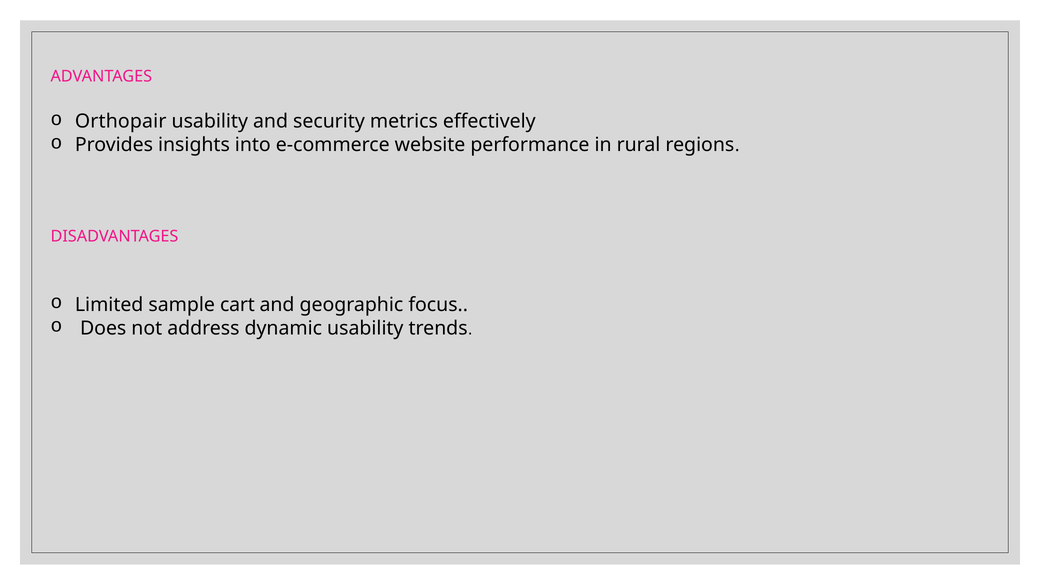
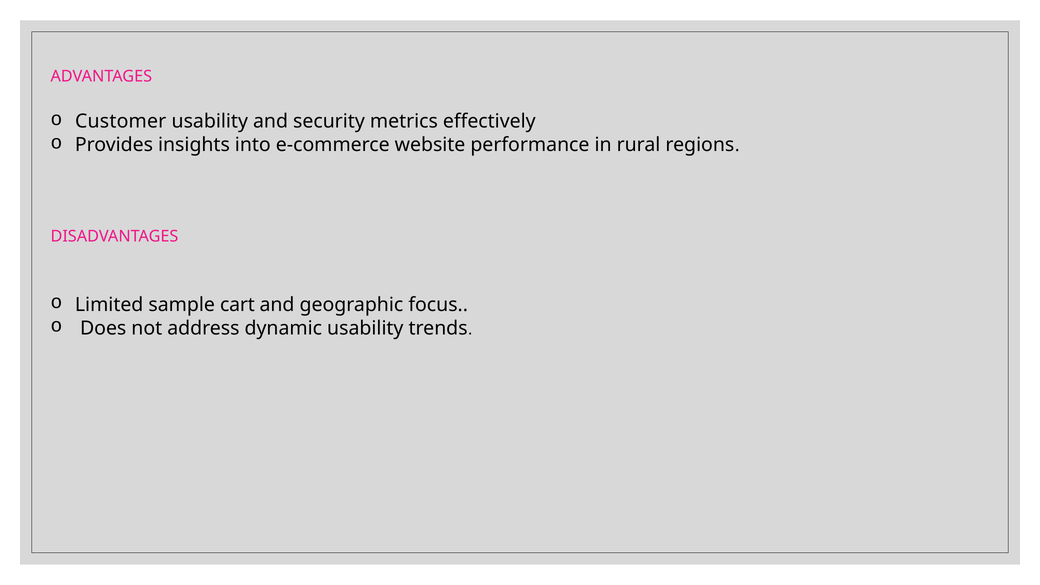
Orthopair: Orthopair -> Customer (121, 121)
